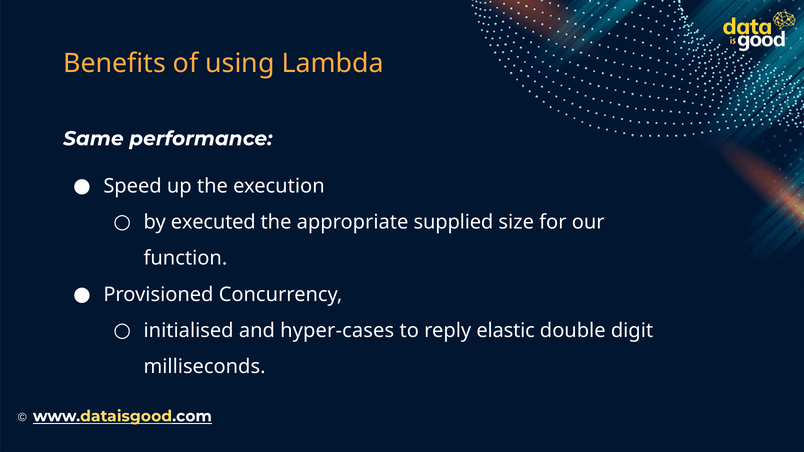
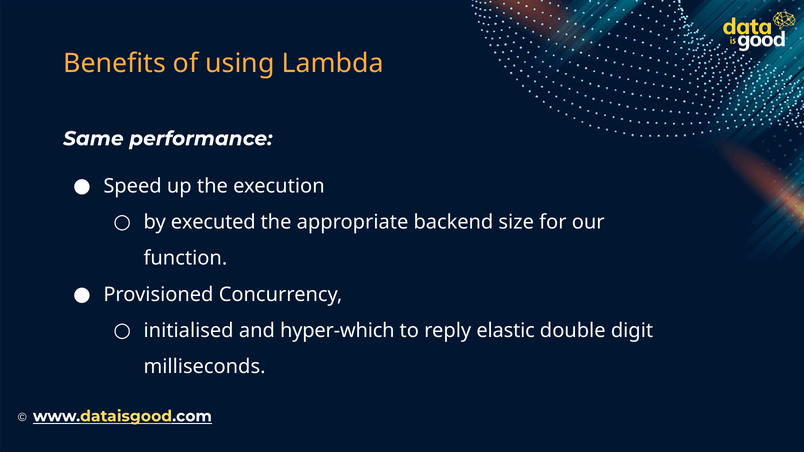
supplied: supplied -> backend (453, 222)
hyper-cases: hyper-cases -> hyper-which (337, 331)
